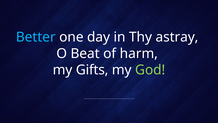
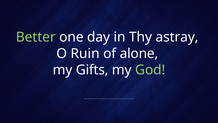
Better colour: light blue -> light green (36, 37)
Beat: Beat -> Ruin (85, 53)
harm: harm -> alone (139, 53)
